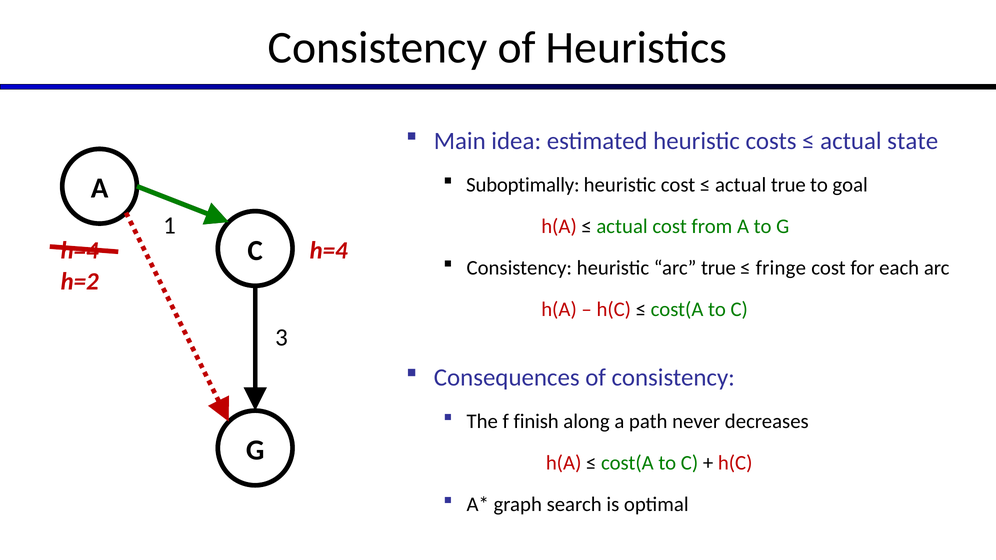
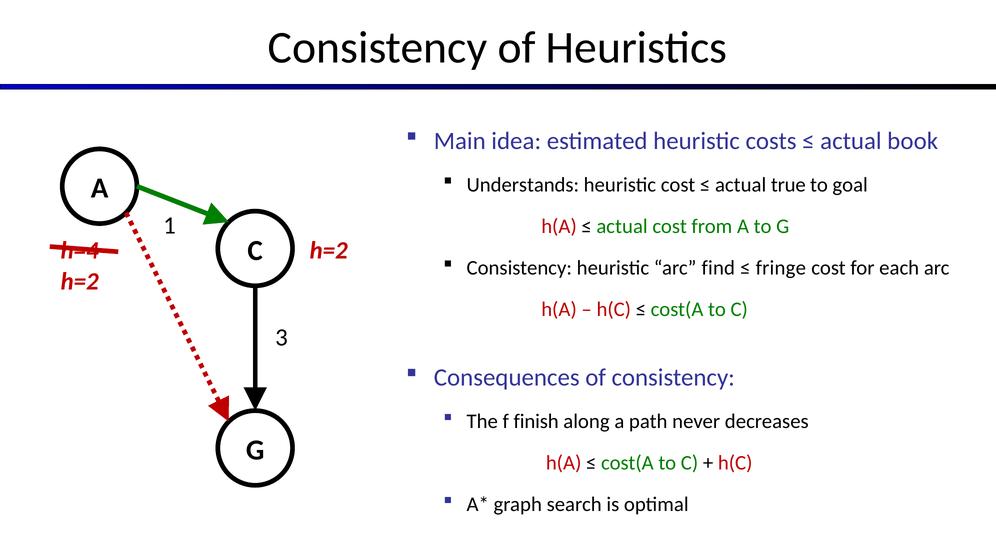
state: state -> book (913, 141)
Suboptimally: Suboptimally -> Understands (523, 185)
h=4: h=4 -> h=2 (329, 251)
arc true: true -> find (718, 268)
